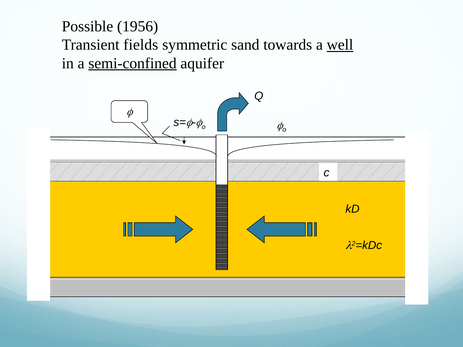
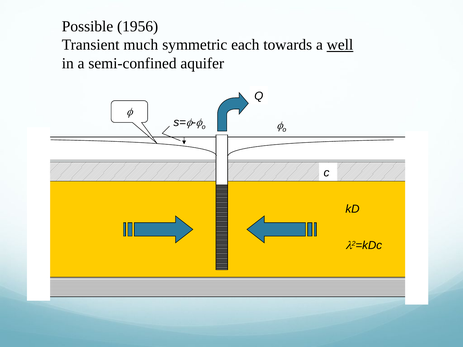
fields: fields -> much (141, 45)
sand: sand -> each (245, 45)
semi-confined underline: present -> none (132, 63)
